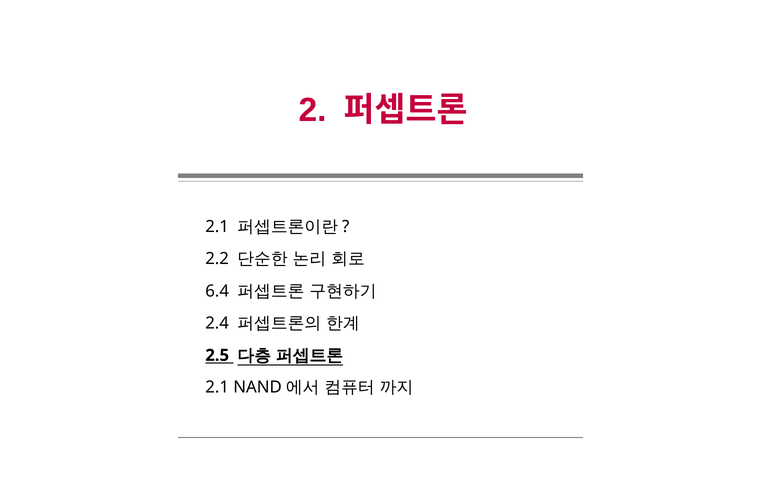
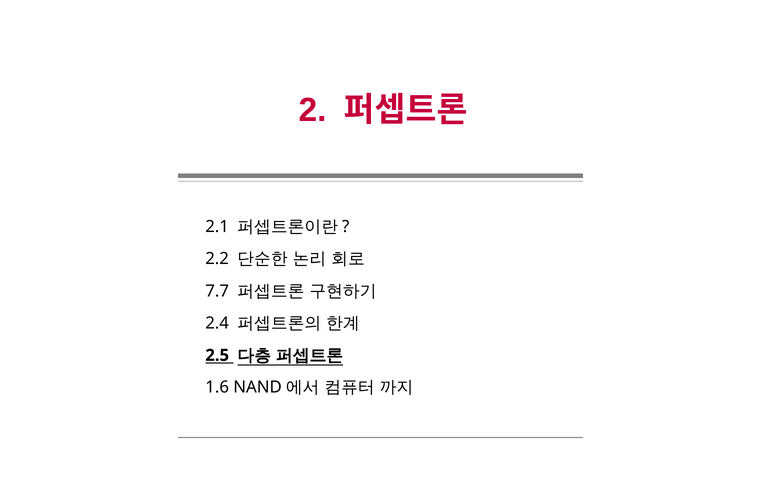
6.4: 6.4 -> 7.7 (217, 291)
2.1: 2.1 -> 1.6 (217, 387)
